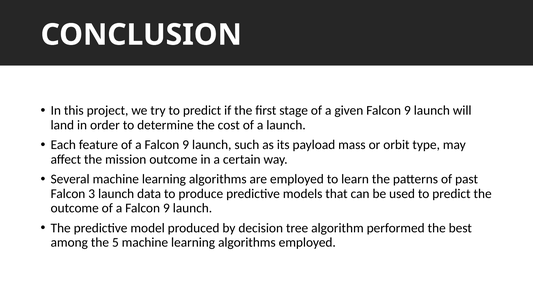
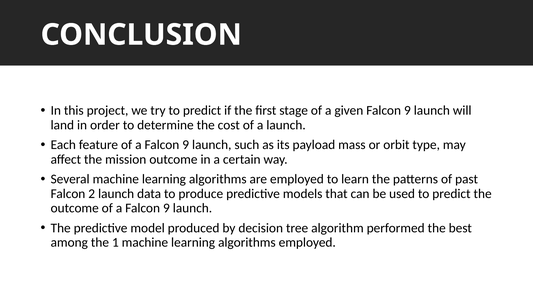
3: 3 -> 2 (92, 194)
5: 5 -> 1 (115, 242)
